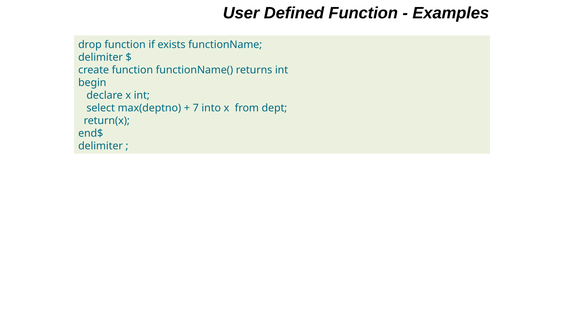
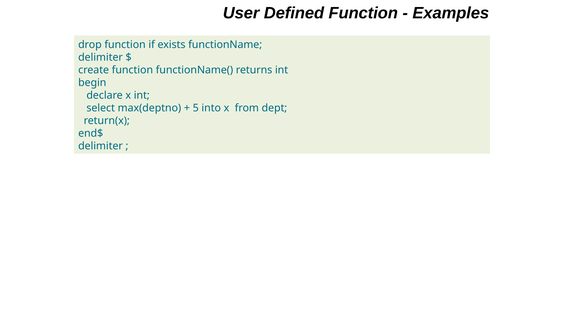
7: 7 -> 5 (196, 108)
